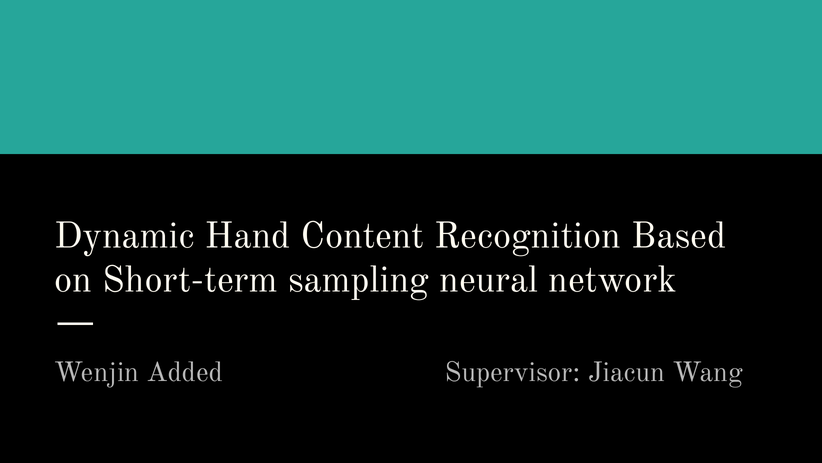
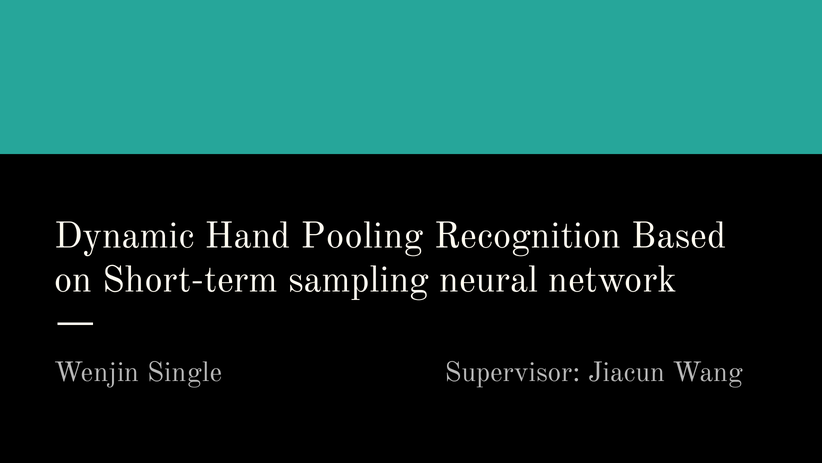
Content: Content -> Pooling (362, 236)
Added: Added -> Single (185, 372)
